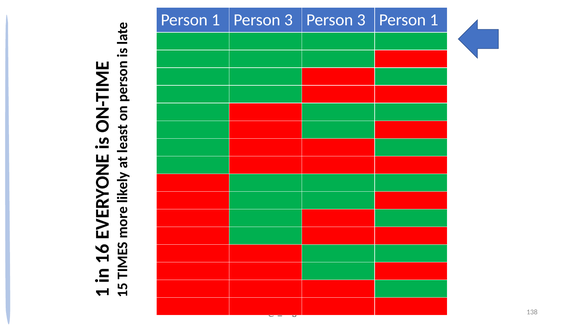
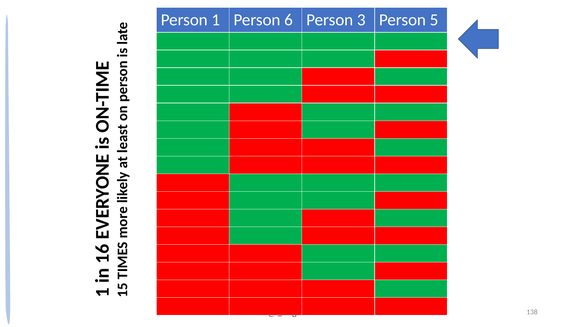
1 Person 3: 3 -> 6 (289, 20)
3 Person 1: 1 -> 5 (434, 20)
